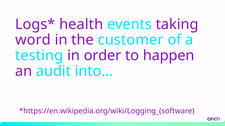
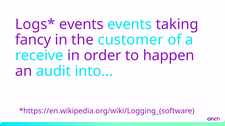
health: health -> events (81, 24)
word: word -> fancy (33, 40)
testing: testing -> receive (39, 56)
